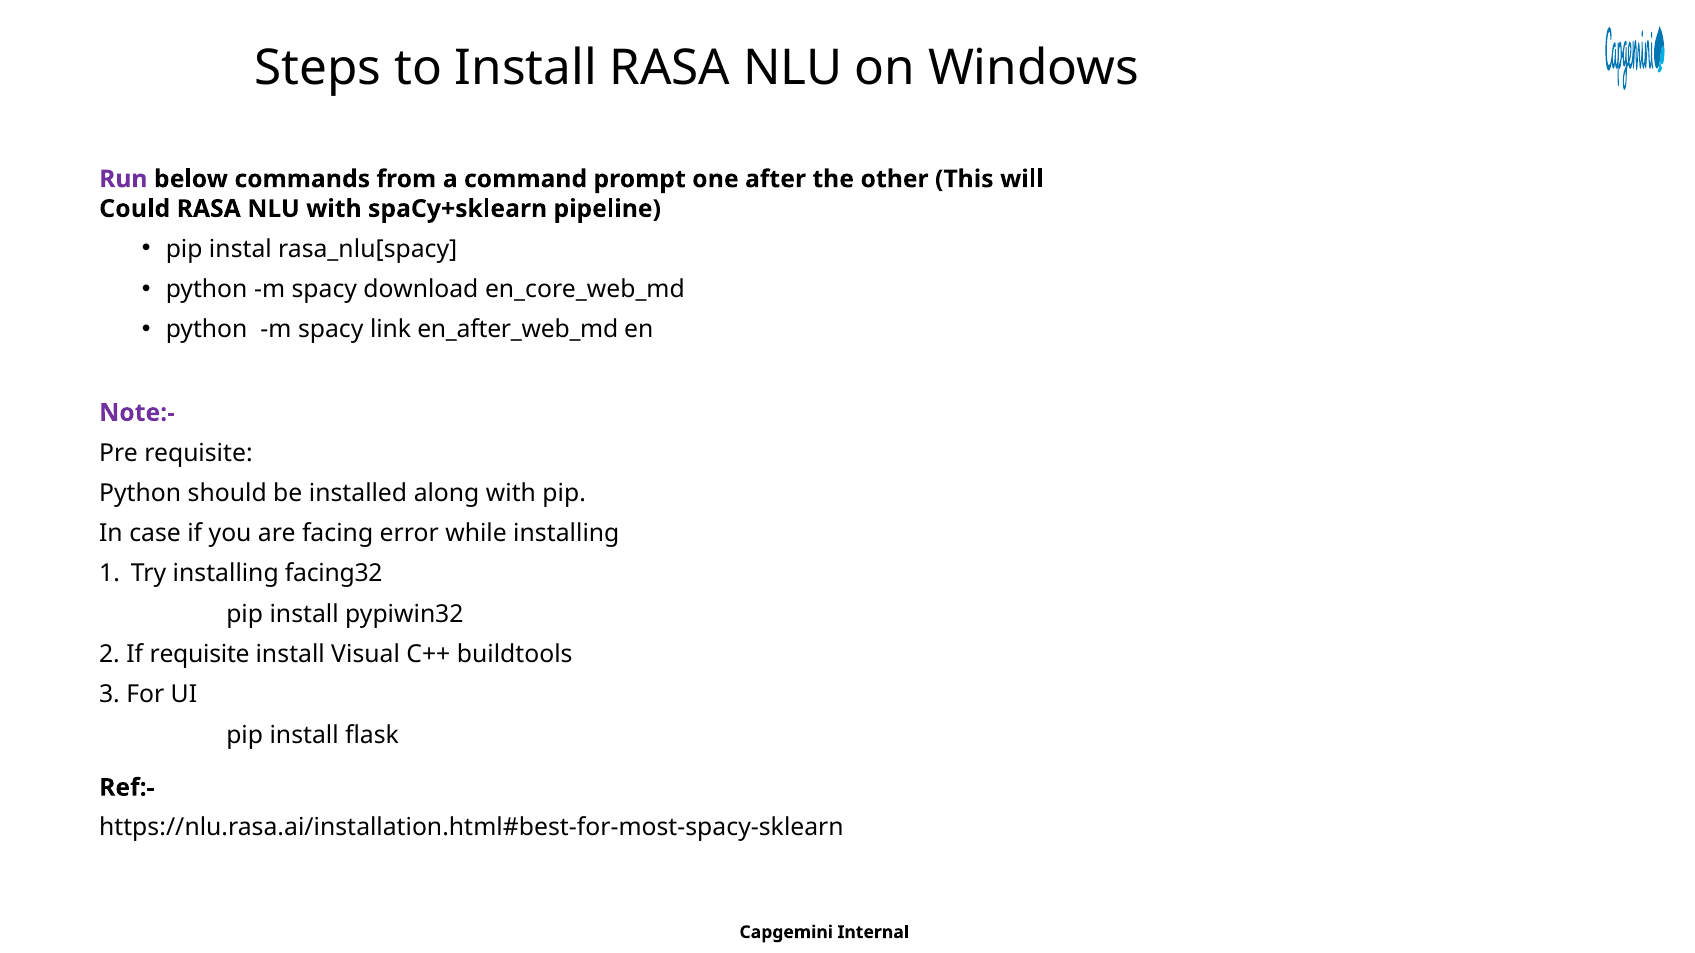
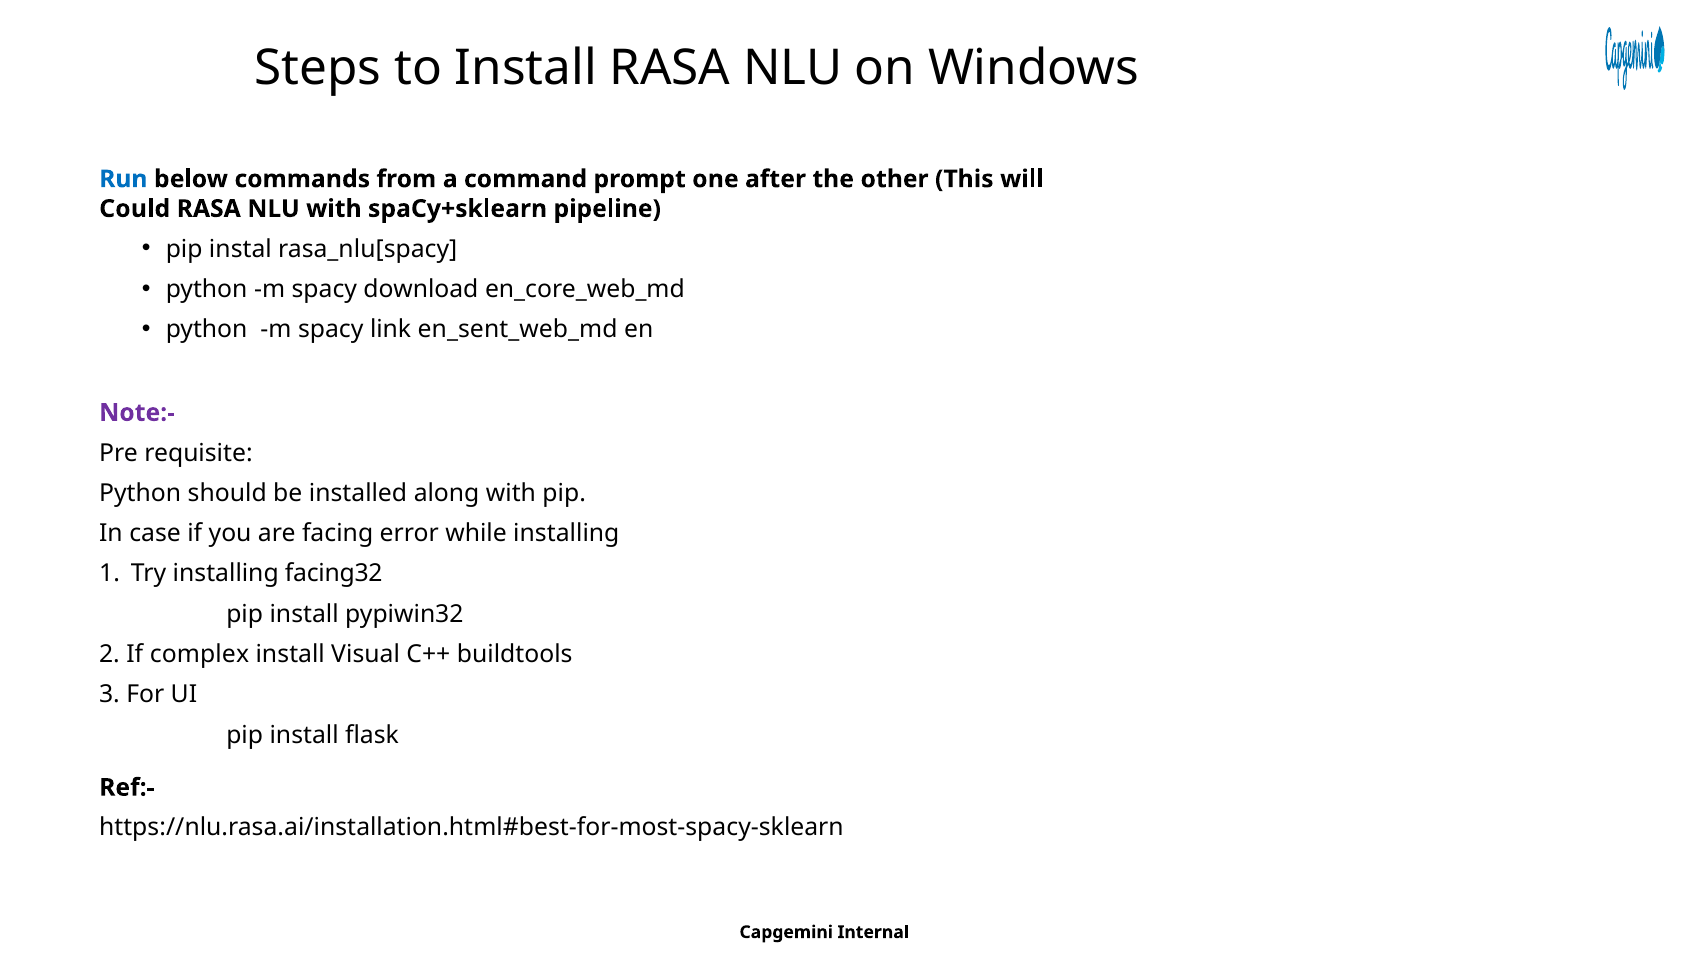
Run colour: purple -> blue (123, 179)
en_after_web_md: en_after_web_md -> en_sent_web_md (518, 330)
If requisite: requisite -> complex (199, 655)
